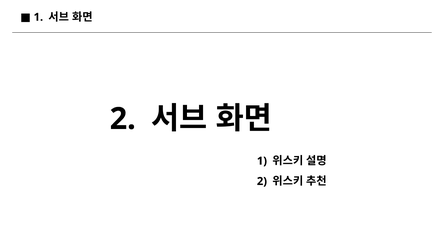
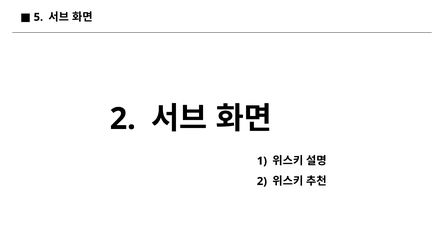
1: 1 -> 5 (38, 17)
